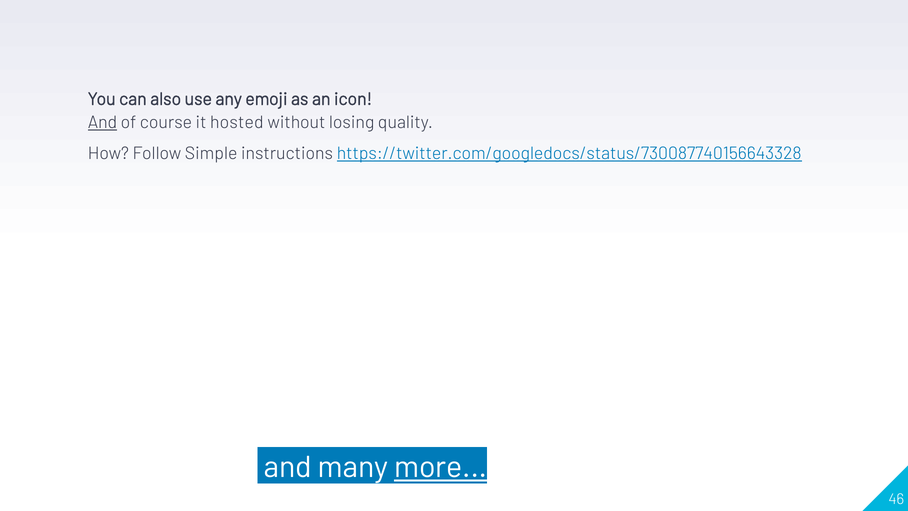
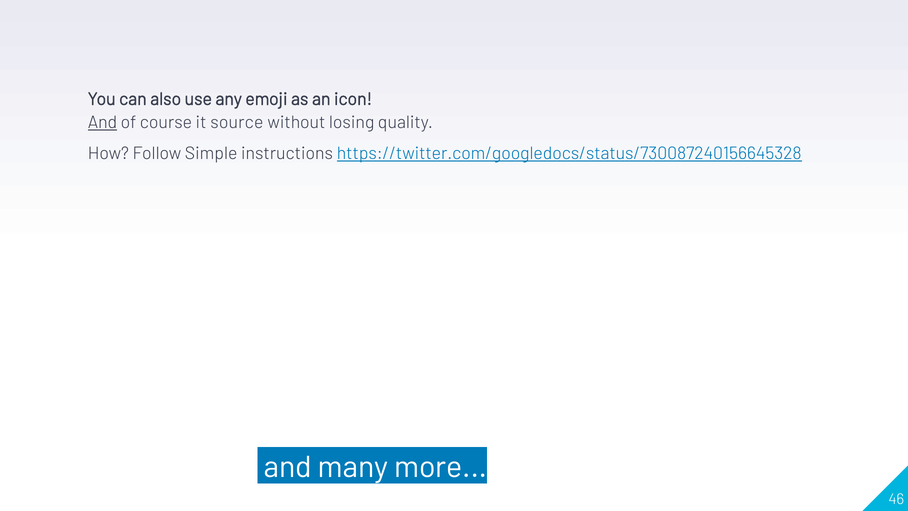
hosted: hosted -> source (237, 122)
https://twitter.com/googledocs/status/730087740156643328: https://twitter.com/googledocs/status/730087740156643328 -> https://twitter.com/googledocs/status/730087240156645328 (569, 153)
more underline: present -> none (441, 467)
